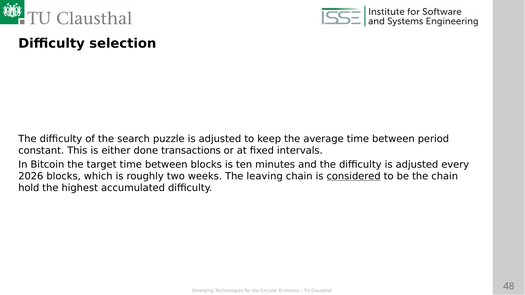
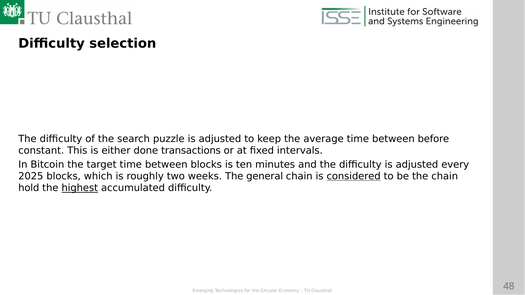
period: period -> before (433, 139)
2026: 2026 -> 2025 (31, 176)
leaving: leaving -> general (265, 176)
highest underline: none -> present (80, 188)
